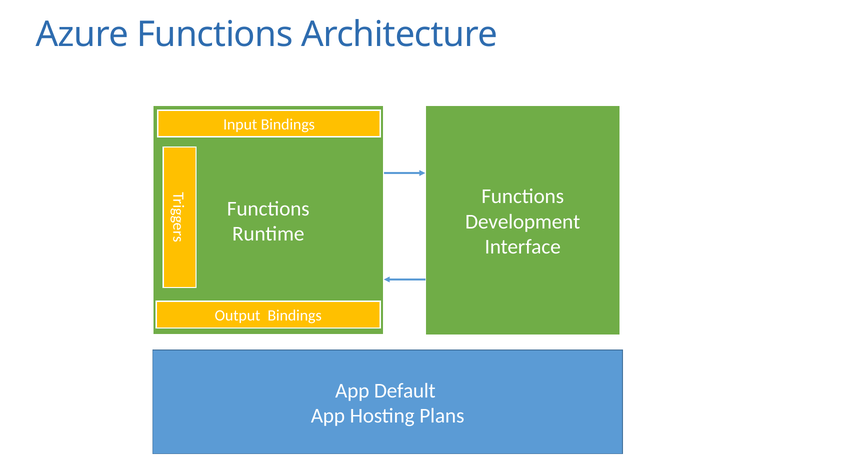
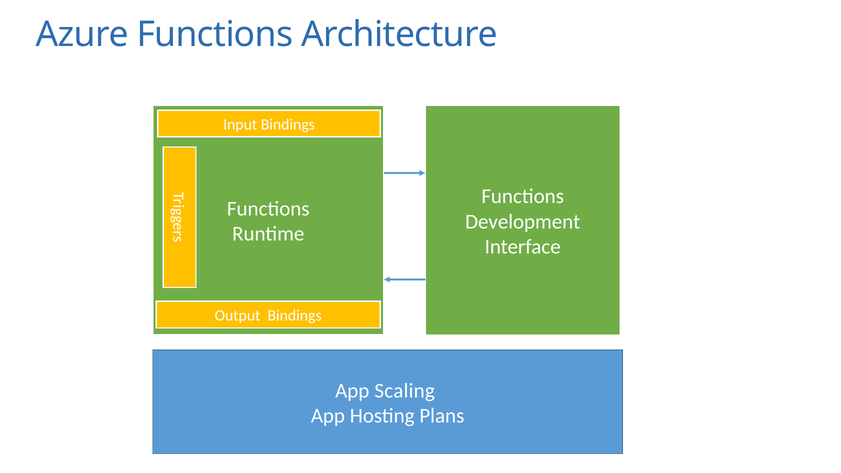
Default: Default -> Scaling (405, 391)
